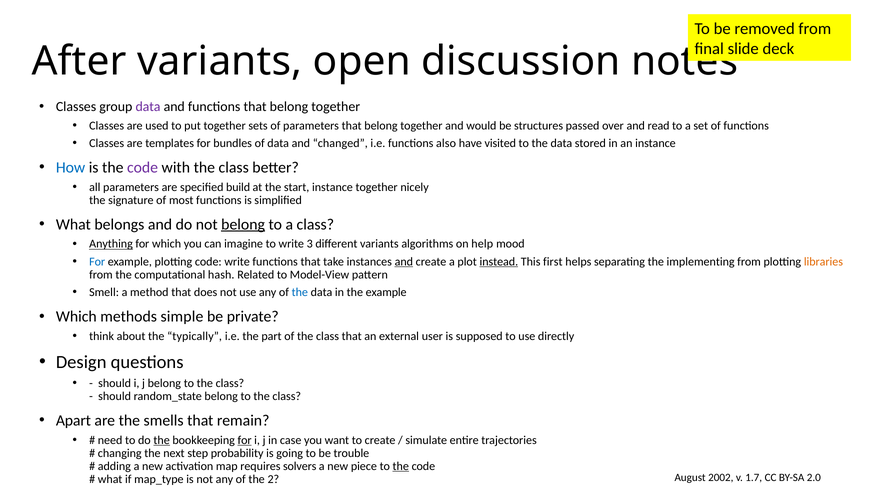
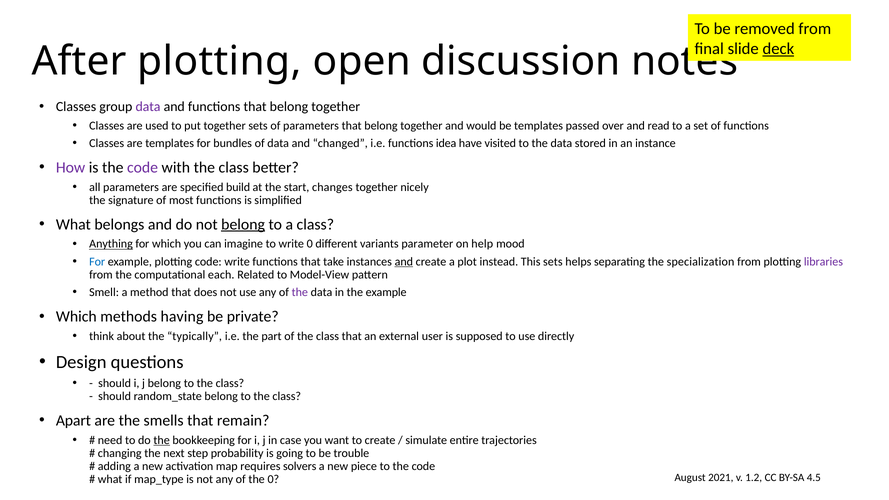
deck underline: none -> present (778, 49)
After variants: variants -> plotting (220, 61)
be structures: structures -> templates (539, 126)
also: also -> idea (446, 143)
How colour: blue -> purple (71, 167)
start instance: instance -> changes (332, 187)
write 3: 3 -> 0 (310, 244)
algorithms: algorithms -> parameter (427, 244)
instead underline: present -> none (499, 262)
This first: first -> sets (553, 262)
implementing: implementing -> specialization (701, 262)
libraries colour: orange -> purple (823, 262)
hash: hash -> each (221, 275)
the colour: blue -> purple (300, 292)
simple: simple -> having (182, 317)
for underline: present -> none (245, 440)
the underline: present -> none (401, 466)
2002: 2002 -> 2021 (721, 477)
1.7: 1.7 -> 1.2 (754, 477)
2.0: 2.0 -> 4.5 (814, 477)
the 2: 2 -> 0 (273, 479)
